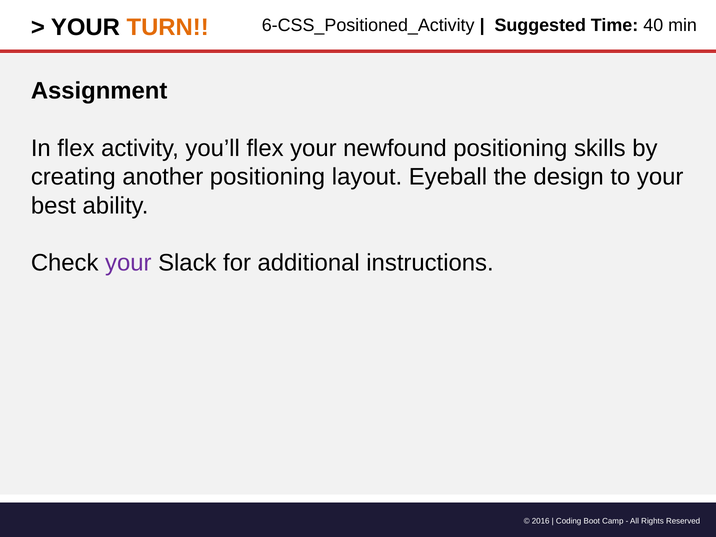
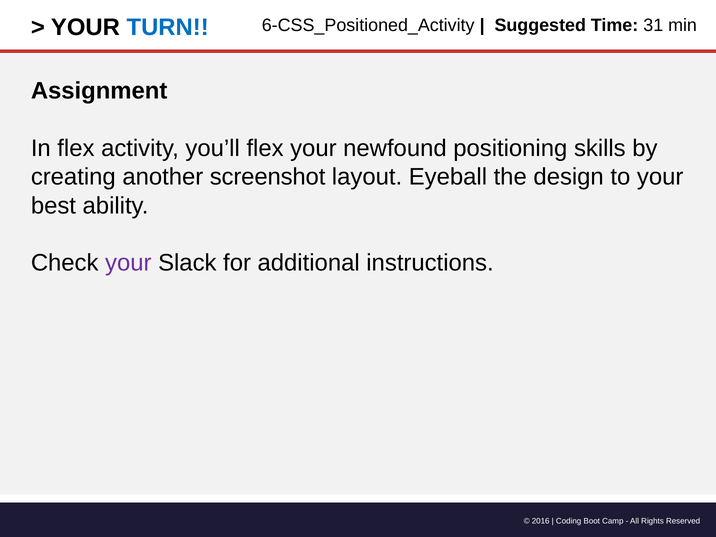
TURN colour: orange -> blue (168, 27)
40: 40 -> 31 (653, 25)
another positioning: positioning -> screenshot (268, 177)
